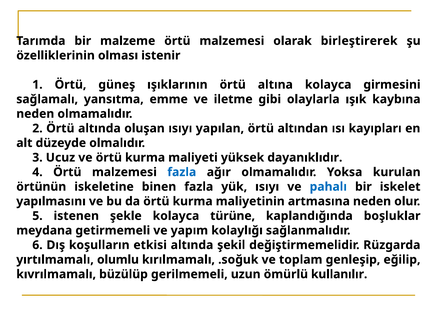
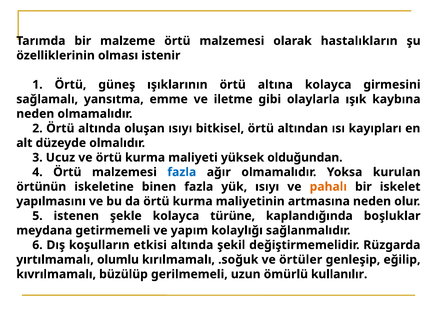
birleştirerek: birleştirerek -> hastalıkların (359, 41)
yapılan: yapılan -> bitkisel (220, 128)
dayanıklıdır: dayanıklıdır -> olduğundan (305, 157)
pahalı colour: blue -> orange (328, 187)
toplam: toplam -> örtüler (301, 259)
